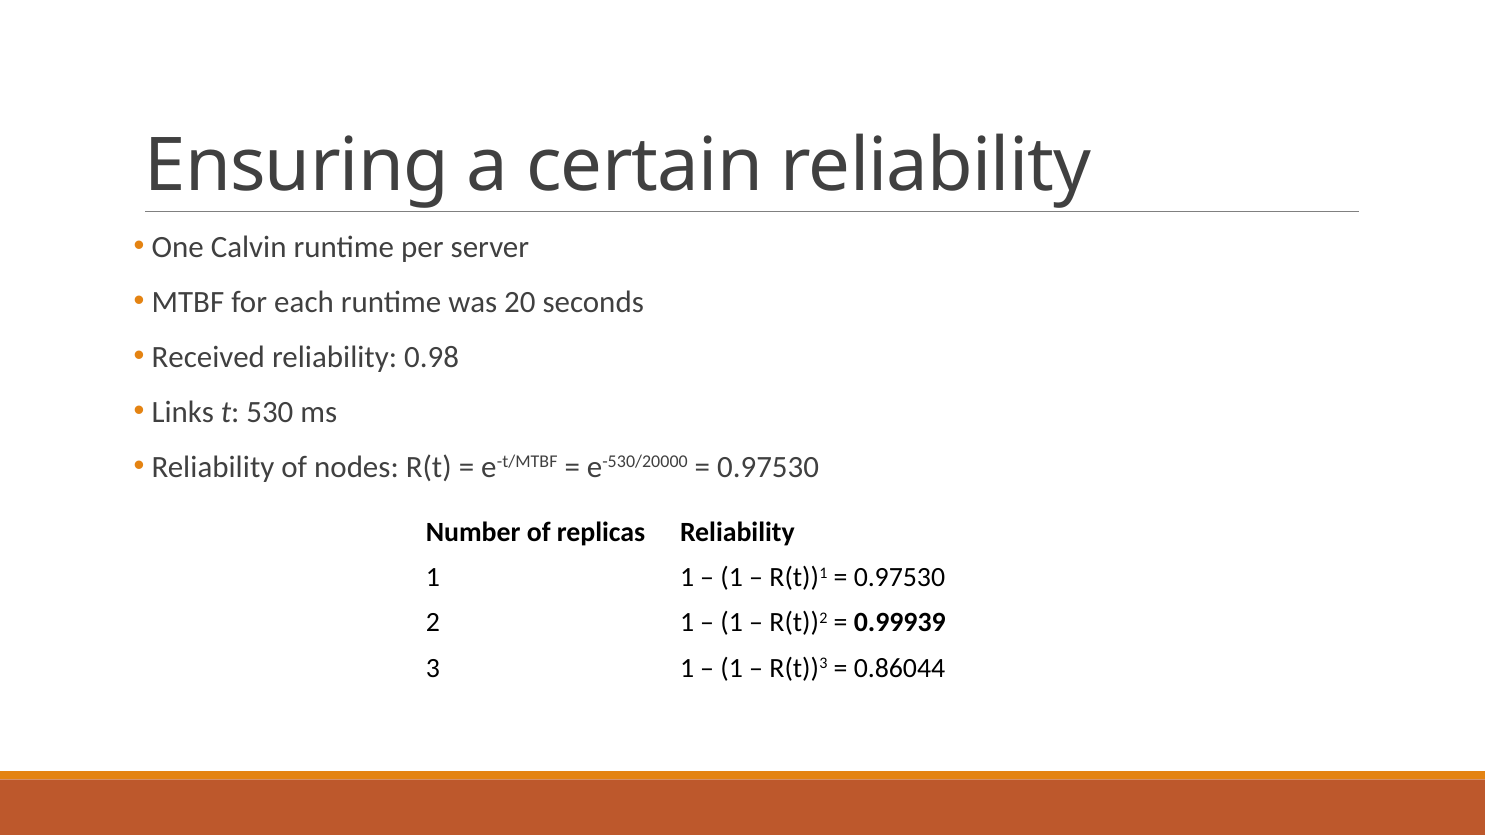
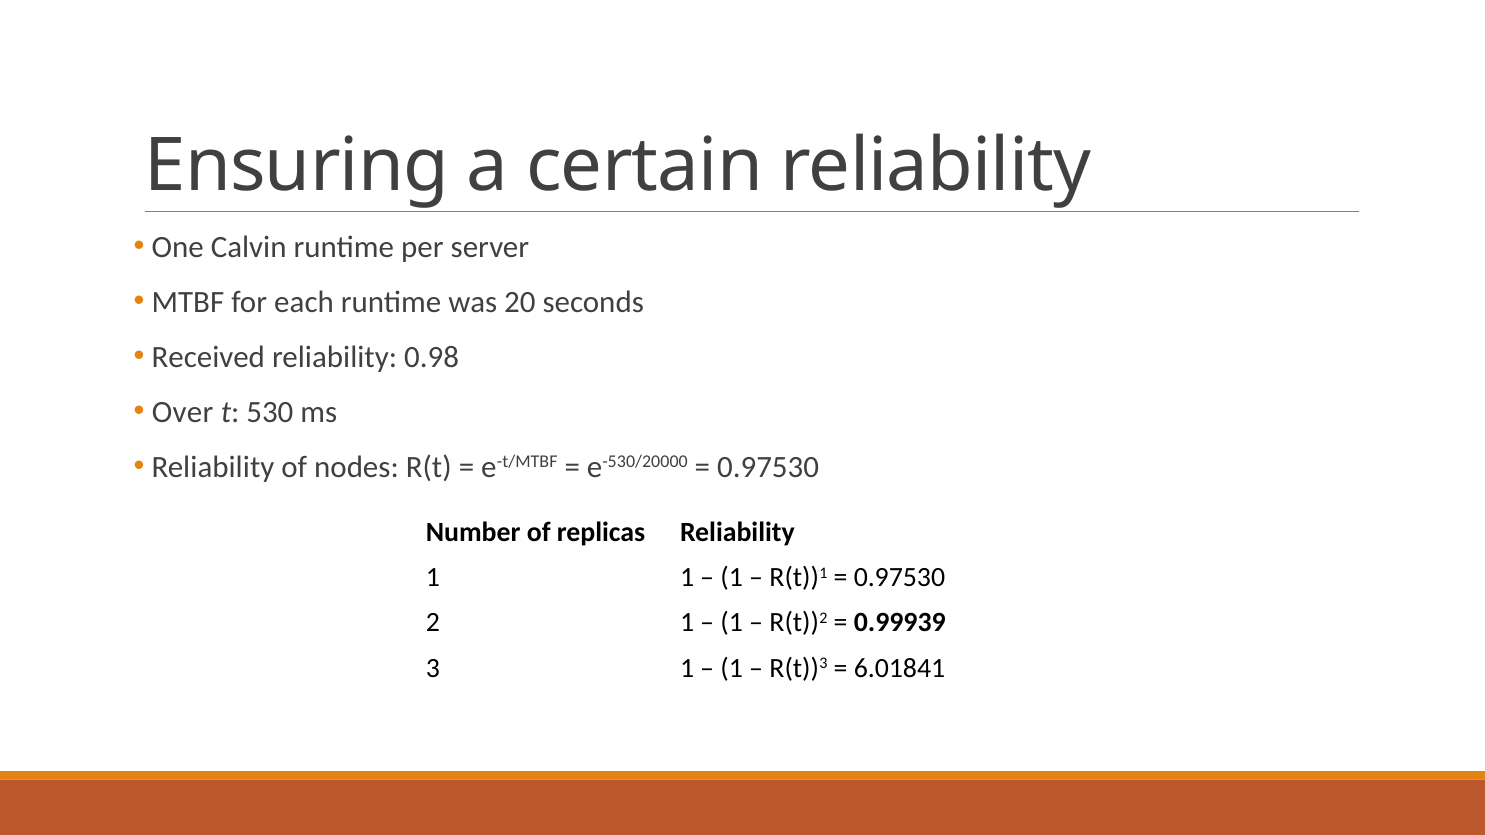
Links: Links -> Over (183, 412)
0.86044: 0.86044 -> 6.01841 (899, 668)
